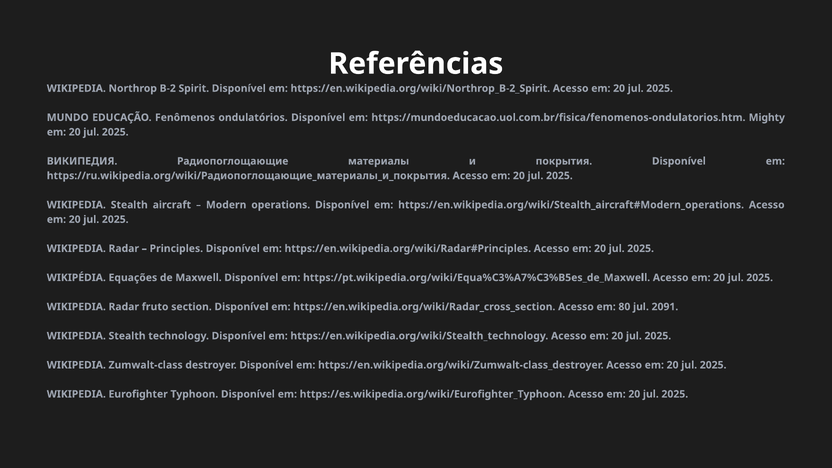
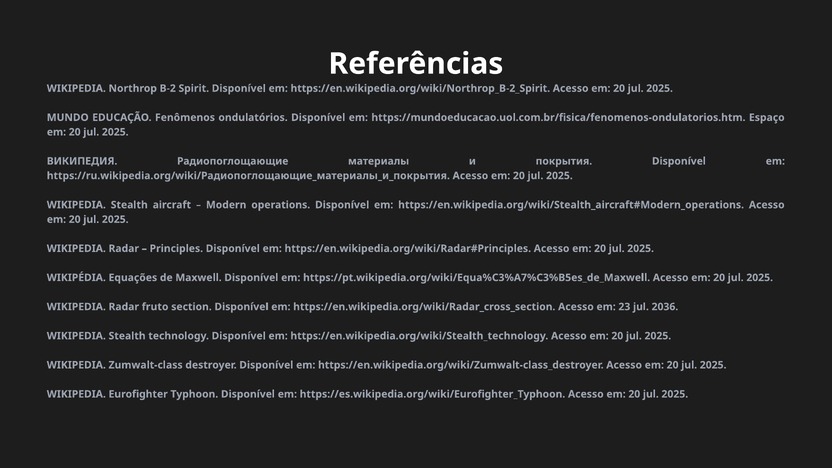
Mighty: Mighty -> Espaço (767, 118)
80: 80 -> 23 (624, 307)
2091: 2091 -> 2036 (665, 307)
